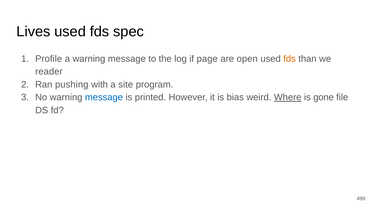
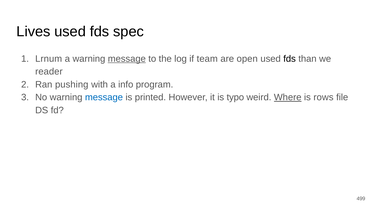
Profile: Profile -> Lrnum (49, 59)
message underline: none -> present (127, 59)
page: page -> team (207, 59)
fds colour: orange -> black (290, 59)
site: site -> info (126, 85)
bias: bias -> typo (235, 98)
gone: gone -> rows (323, 98)
